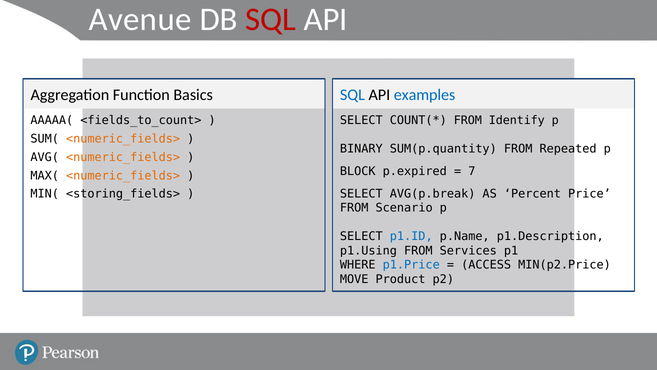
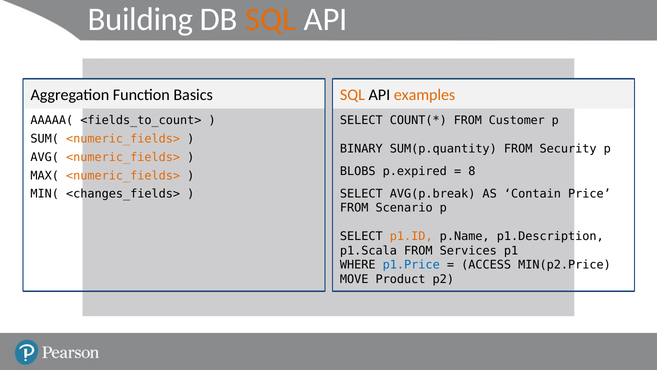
Avenue: Avenue -> Building (140, 20)
SQL colour: red -> orange (271, 20)
SQL colour: blue -> orange (352, 95)
examples colour: blue -> orange (425, 95)
Identify: Identify -> Customer (517, 120)
Repeated: Repeated -> Security (568, 149)
BLOCK: BLOCK -> BLOBS (358, 171)
7: 7 -> 8 (472, 171)
Percent: Percent -> Contain (532, 193)
<storing_fields>: <storing_fields> -> <changes_fields> (123, 194)
p1.ID colour: blue -> orange (411, 236)
p1.Using: p1.Using -> p1.Scala (368, 250)
